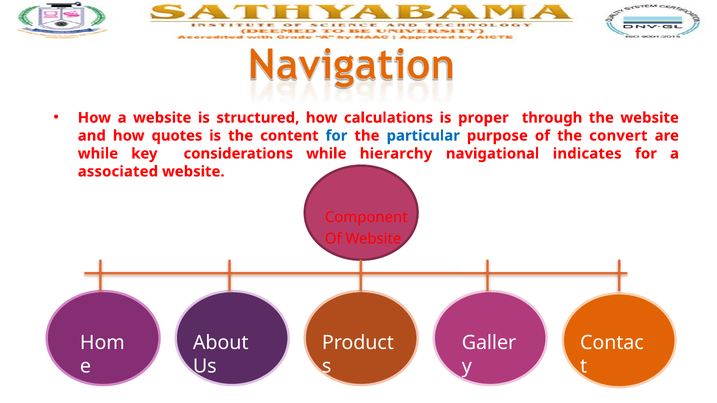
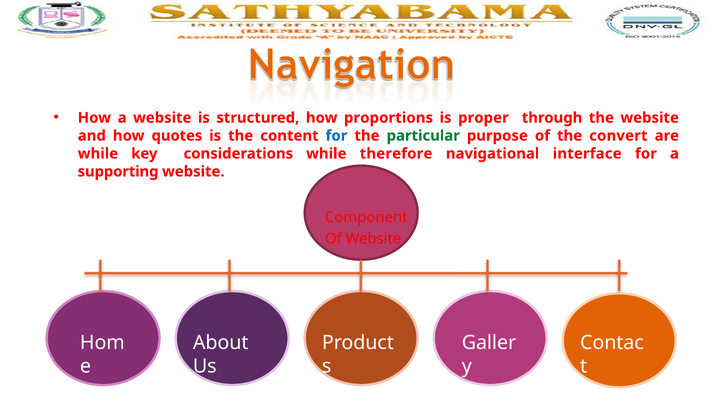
calculations: calculations -> proportions (388, 118)
particular colour: blue -> green (423, 136)
hierarchy: hierarchy -> therefore (396, 154)
indicates: indicates -> interface (587, 154)
associated: associated -> supporting (118, 172)
